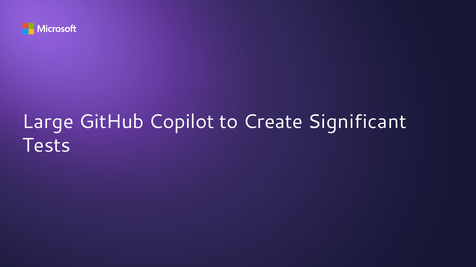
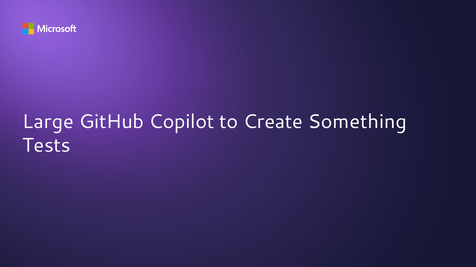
Significant: Significant -> Something (357, 122)
